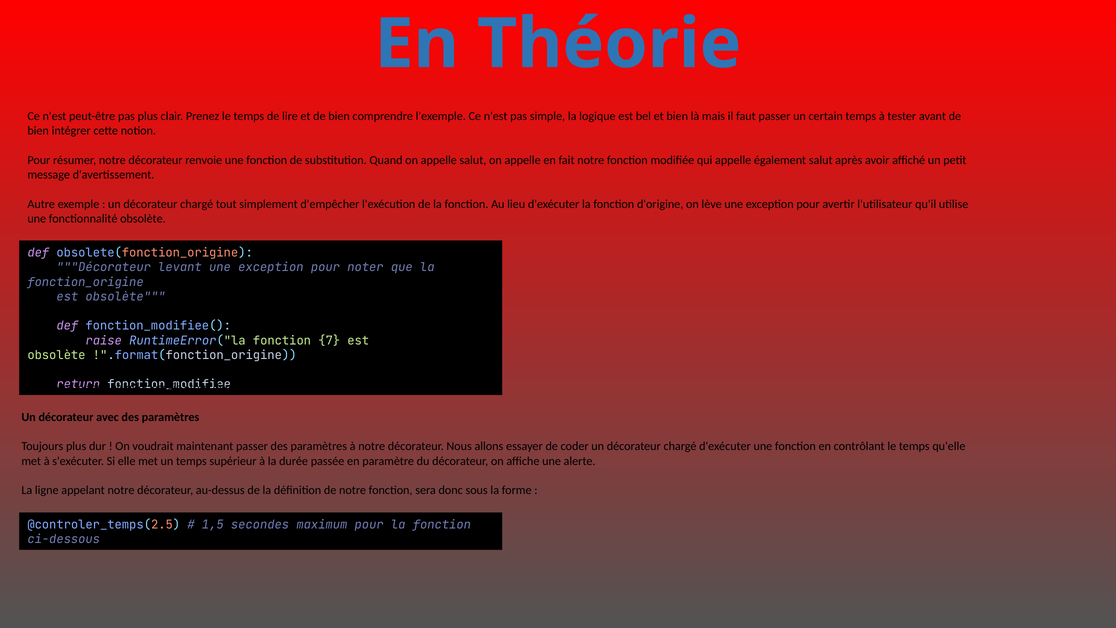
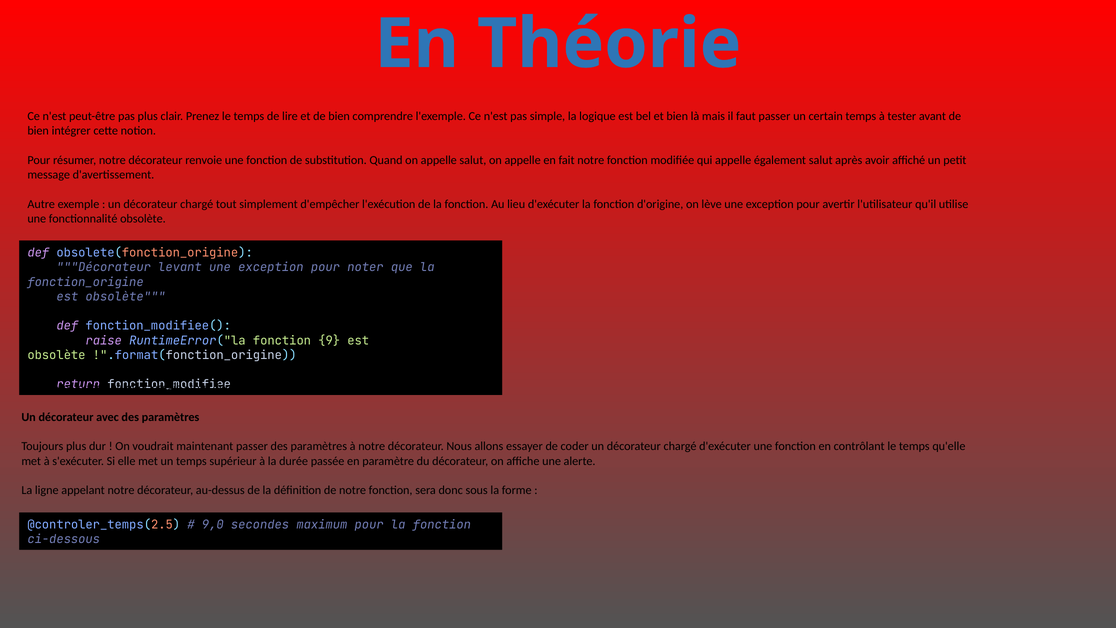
7: 7 -> 9 (329, 340)
1,5: 1,5 -> 9,0 (213, 524)
